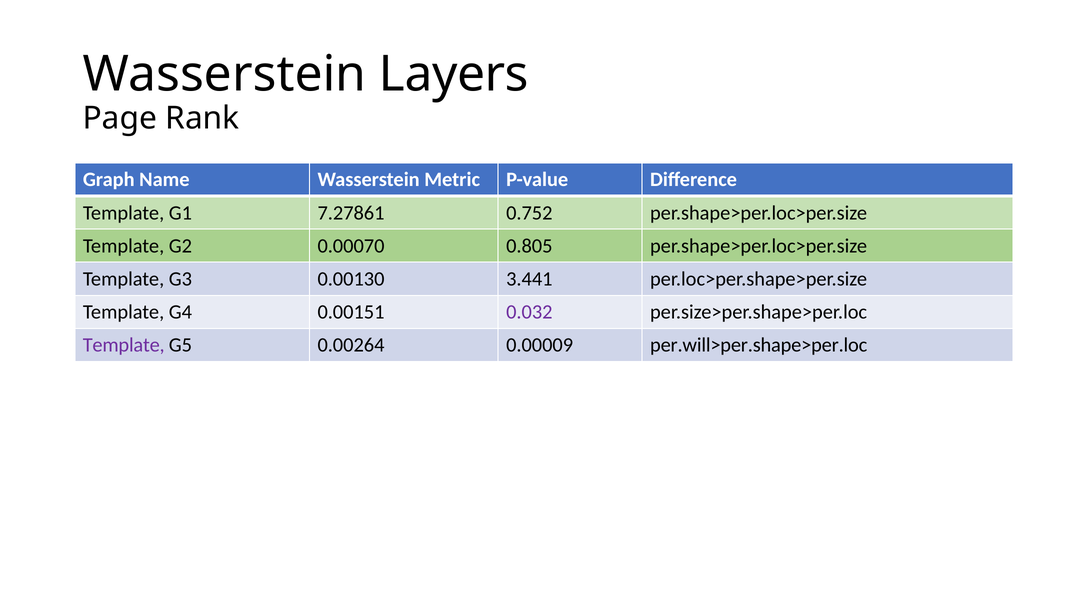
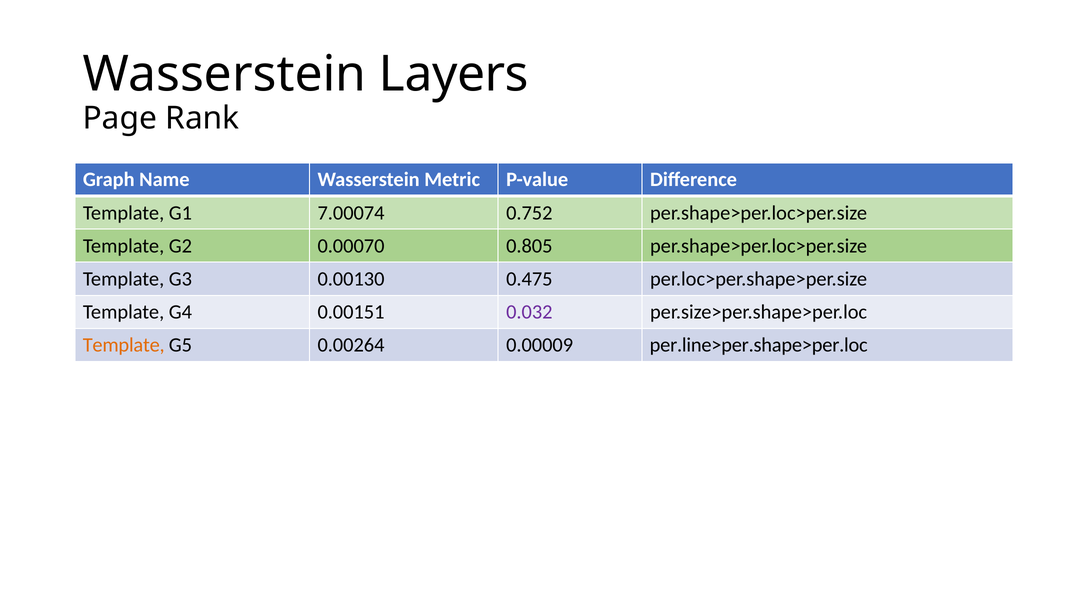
7.27861: 7.27861 -> 7.00074 (351, 213)
3.441: 3.441 -> 0.475 (529, 279)
Template colour: purple -> orange (124, 345)
per.will>per.shape>per.loc: per.will>per.shape>per.loc -> per.line>per.shape>per.loc (759, 345)
